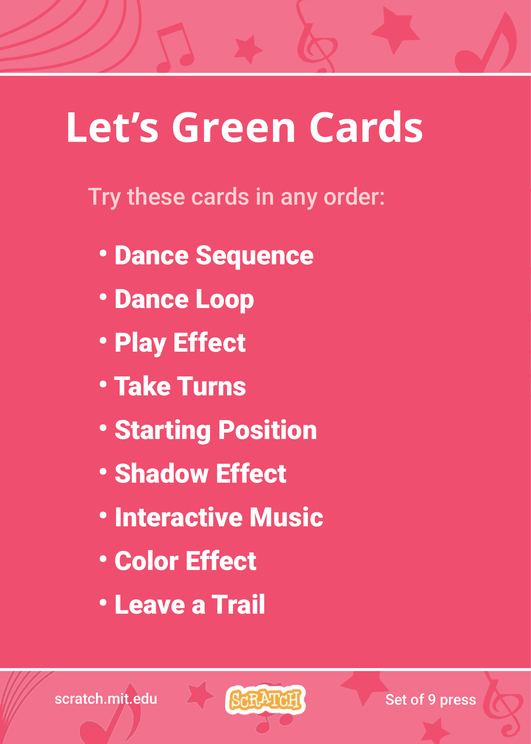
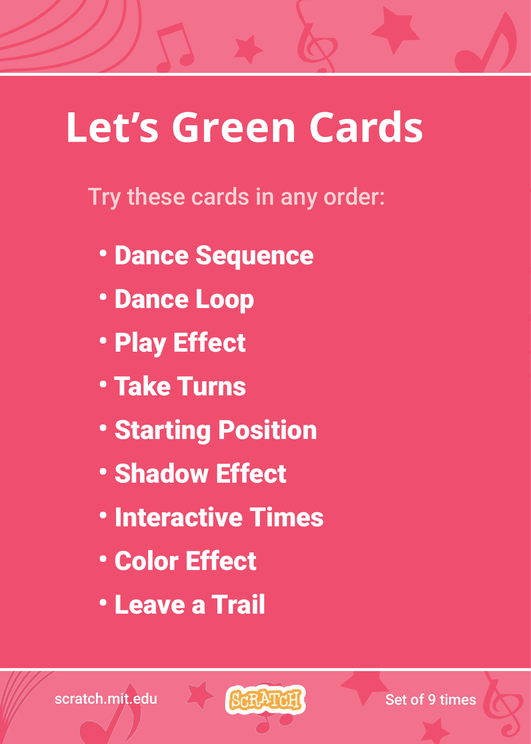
Interactive Music: Music -> Times (287, 517)
9 press: press -> times (458, 699)
